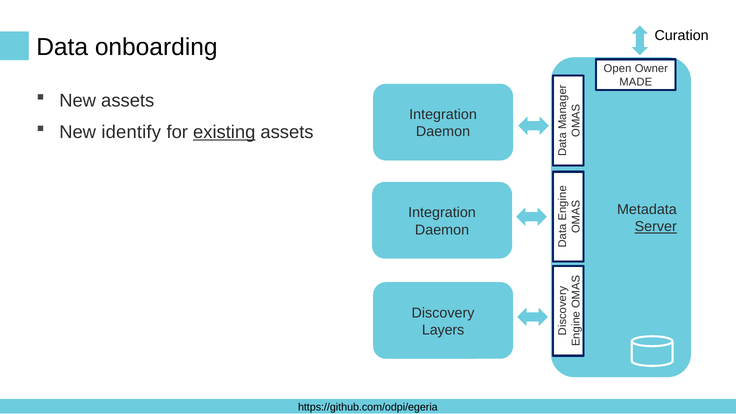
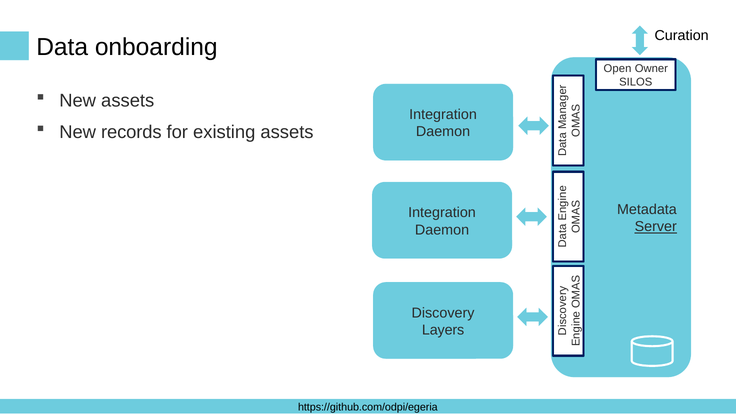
MADE: MADE -> SILOS (636, 82)
identify: identify -> records (131, 132)
existing underline: present -> none (224, 132)
